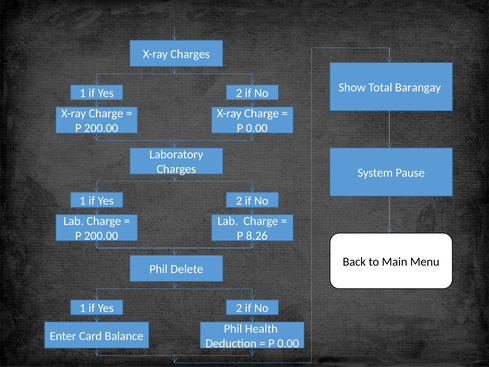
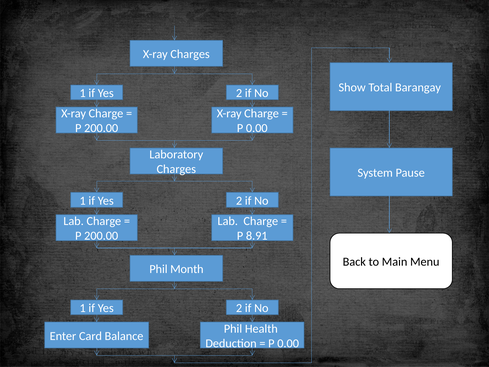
8.26: 8.26 -> 8.91 (257, 236)
Delete: Delete -> Month (187, 269)
